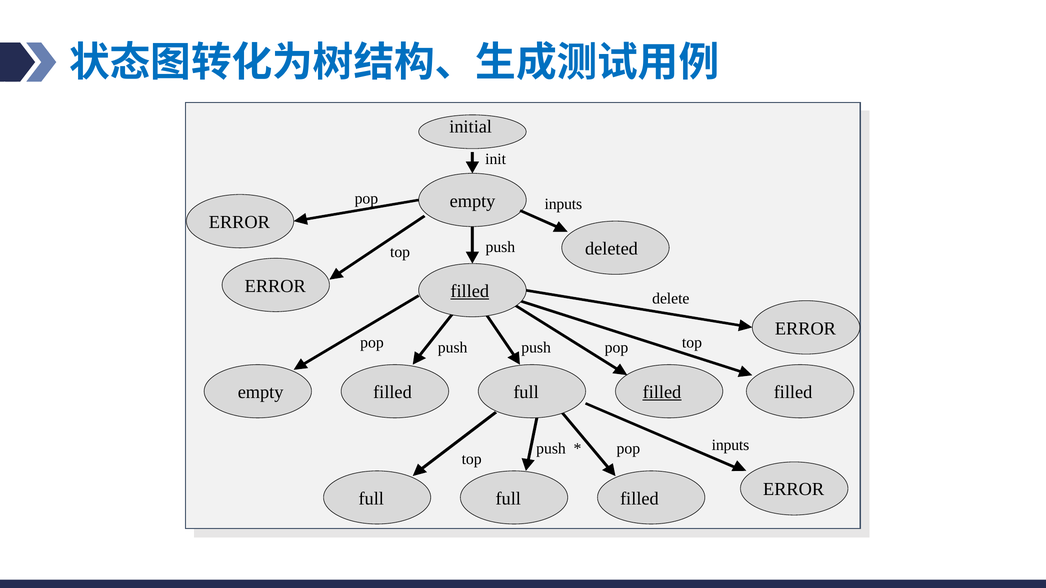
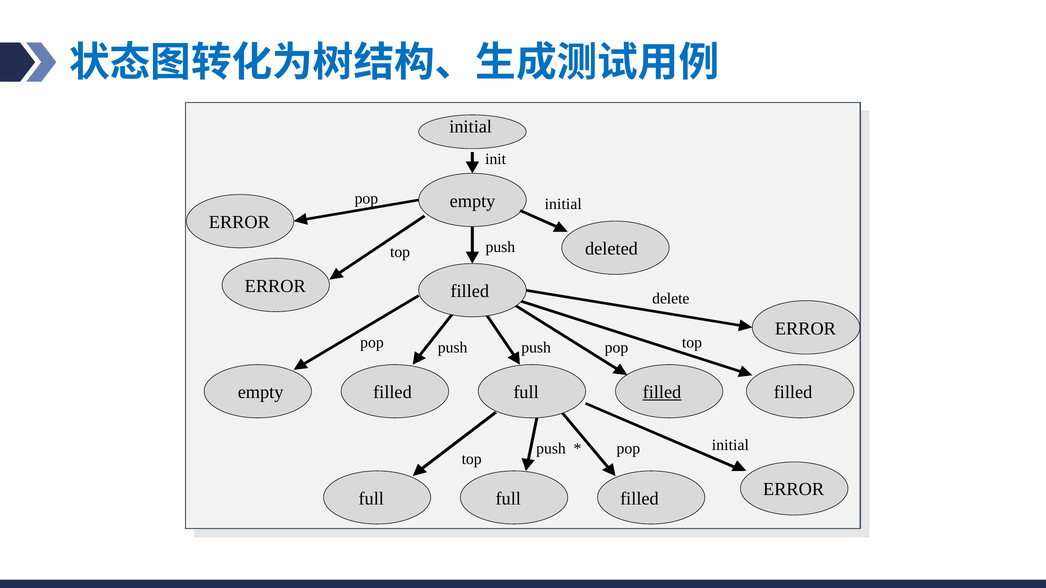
inputs: inputs -> initial (563, 204)
filled underline: present -> none (470, 291)
inputs: inputs -> initial (730, 445)
